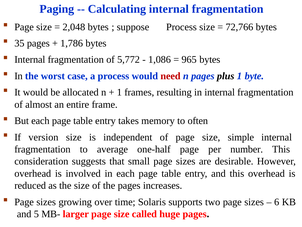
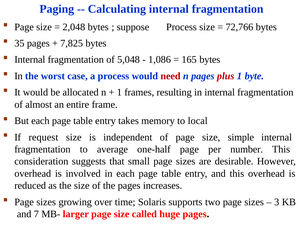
1,786: 1,786 -> 7,825 (72, 43)
5,772: 5,772 -> 5,048 (129, 60)
965: 965 -> 165 (189, 60)
plus colour: black -> red (226, 76)
often: often -> local (198, 121)
version: version -> request (43, 137)
6: 6 -> 3 (277, 202)
5: 5 -> 7 (36, 214)
